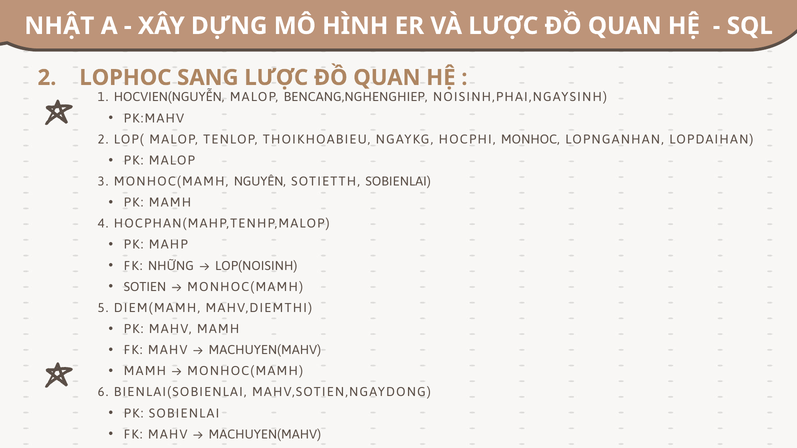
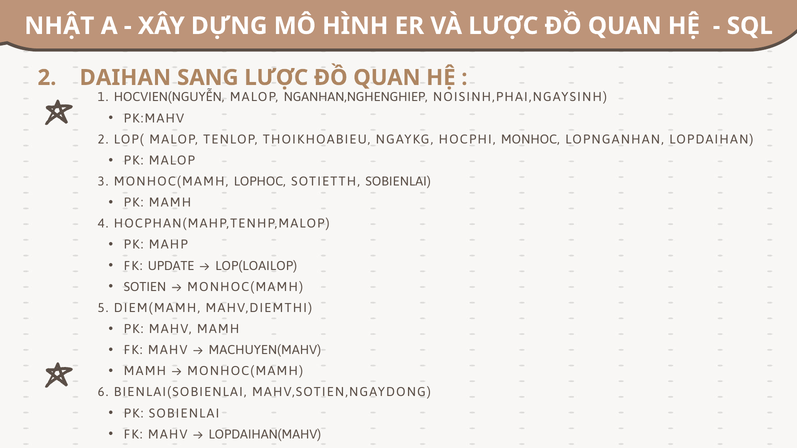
LOPHOC: LOPHOC -> DAIHAN (125, 78)
BENCANG,NGHENGHIEP: BENCANG,NGHENGHIEP -> NGANHAN,NGHENGHIEP (356, 97)
NGUYÊN: NGUYÊN -> LOPHOC (260, 182)
NHỮNG: NHỮNG -> UPDATE (171, 266)
LOP(NOISINH: LOP(NOISINH -> LOP(LOAILOP (256, 266)
MACHUYEN(MAHV: MACHUYEN(MAHV -> LOPDAIHAN(MAHV (265, 435)
